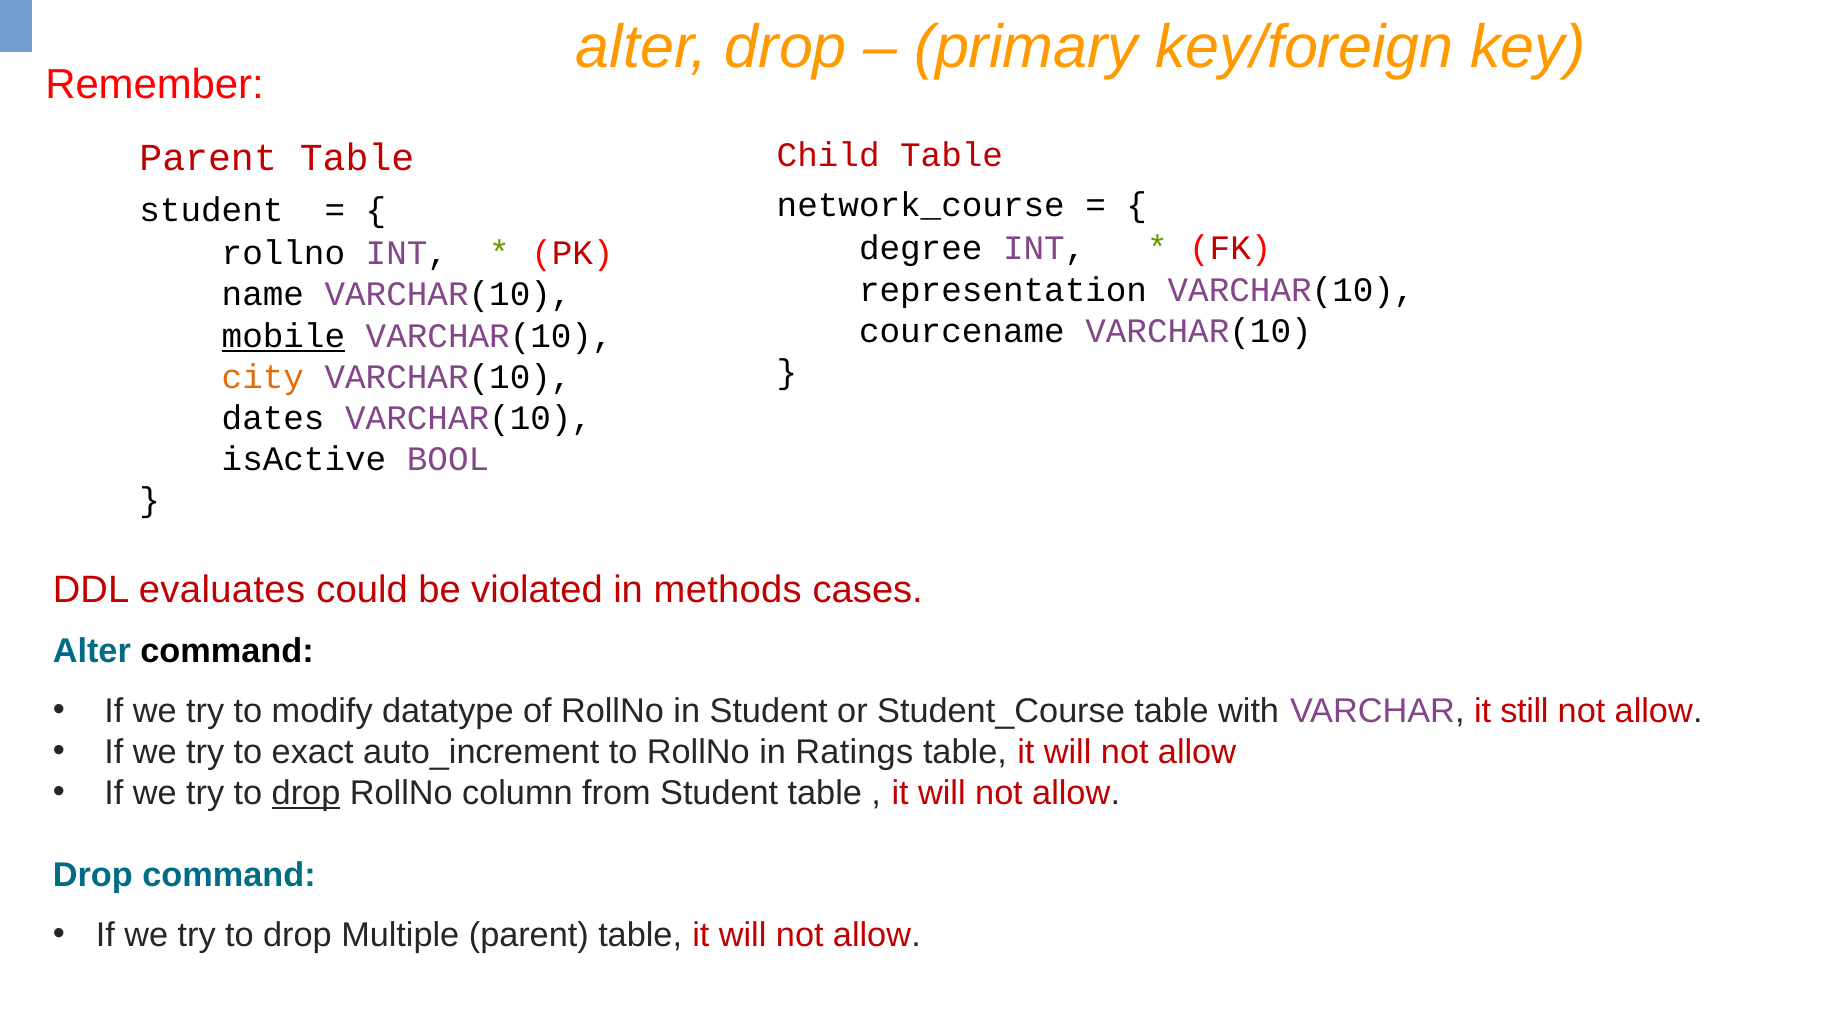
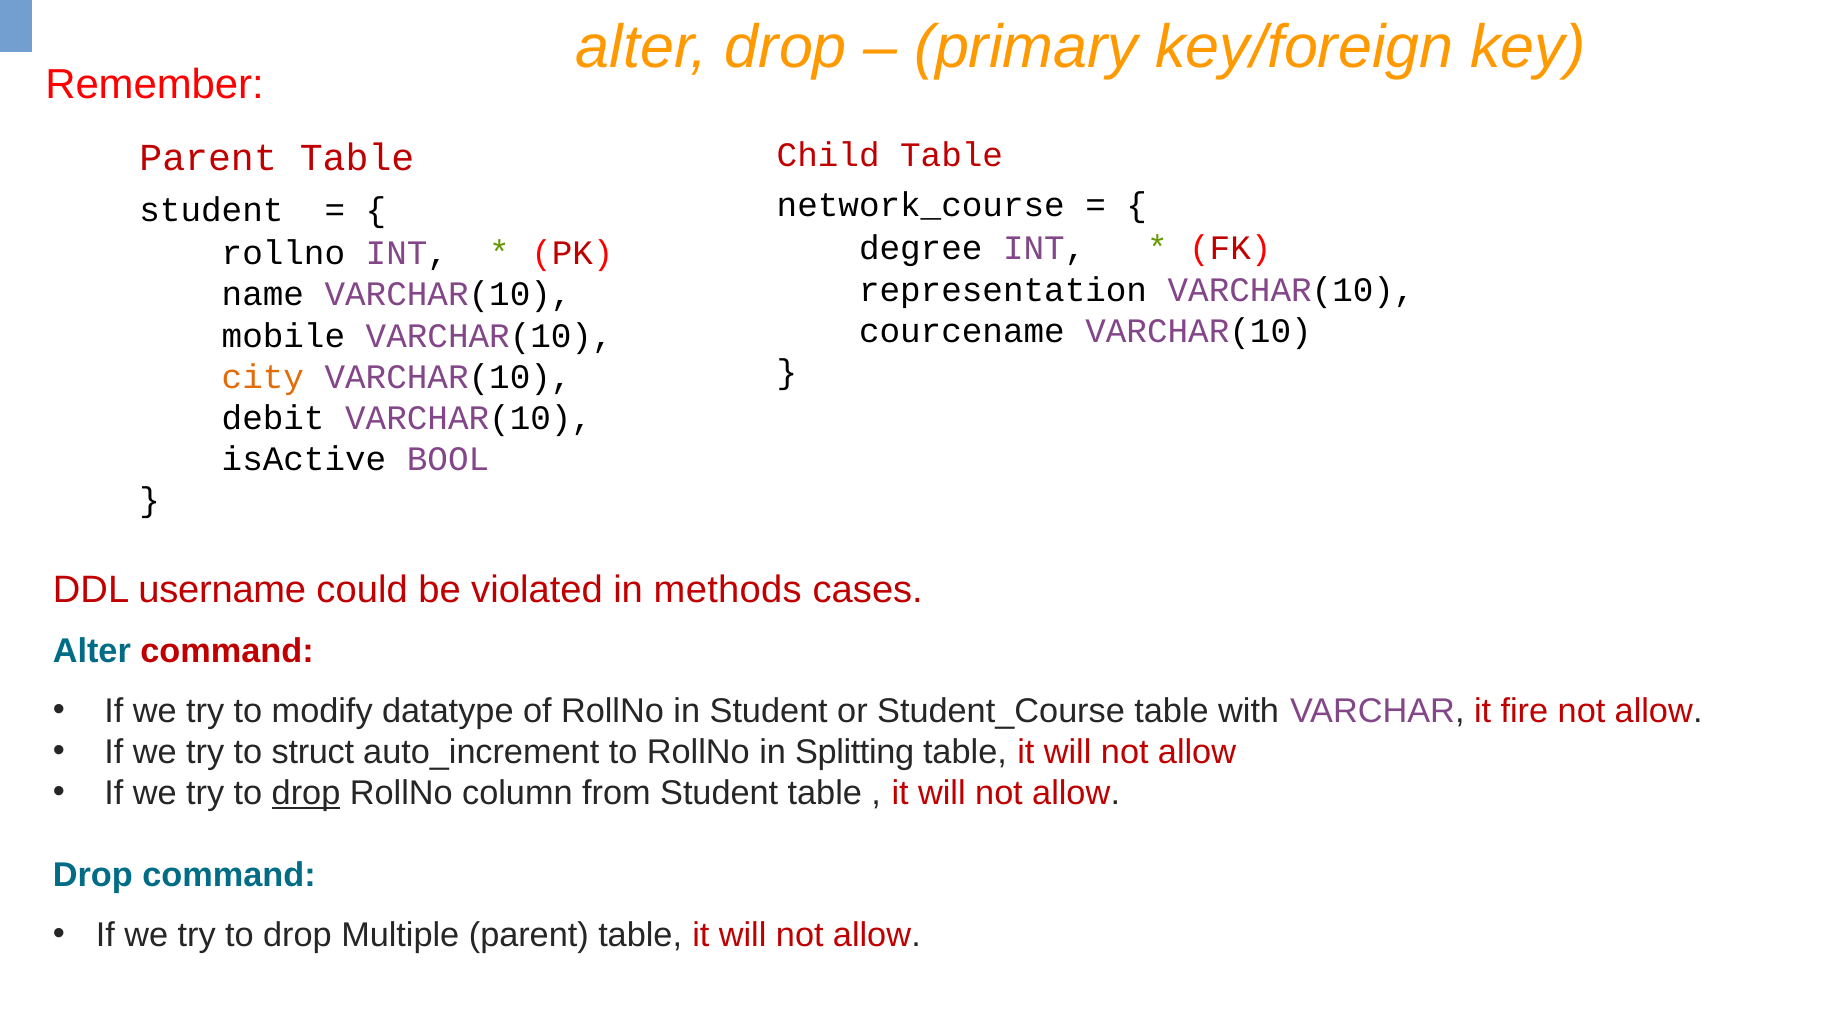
mobile underline: present -> none (283, 336)
dates: dates -> debit (273, 418)
evaluates: evaluates -> username (222, 590)
command colour: black -> red (227, 651)
still: still -> fire (1524, 711)
exact: exact -> struct (313, 752)
Ratings: Ratings -> Splitting (855, 752)
